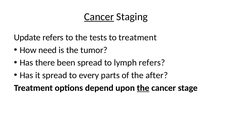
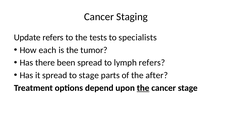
Cancer underline: present -> none (99, 17)
to treatment: treatment -> specialists (138, 38)
need: need -> each (47, 50)
to every: every -> stage (89, 76)
